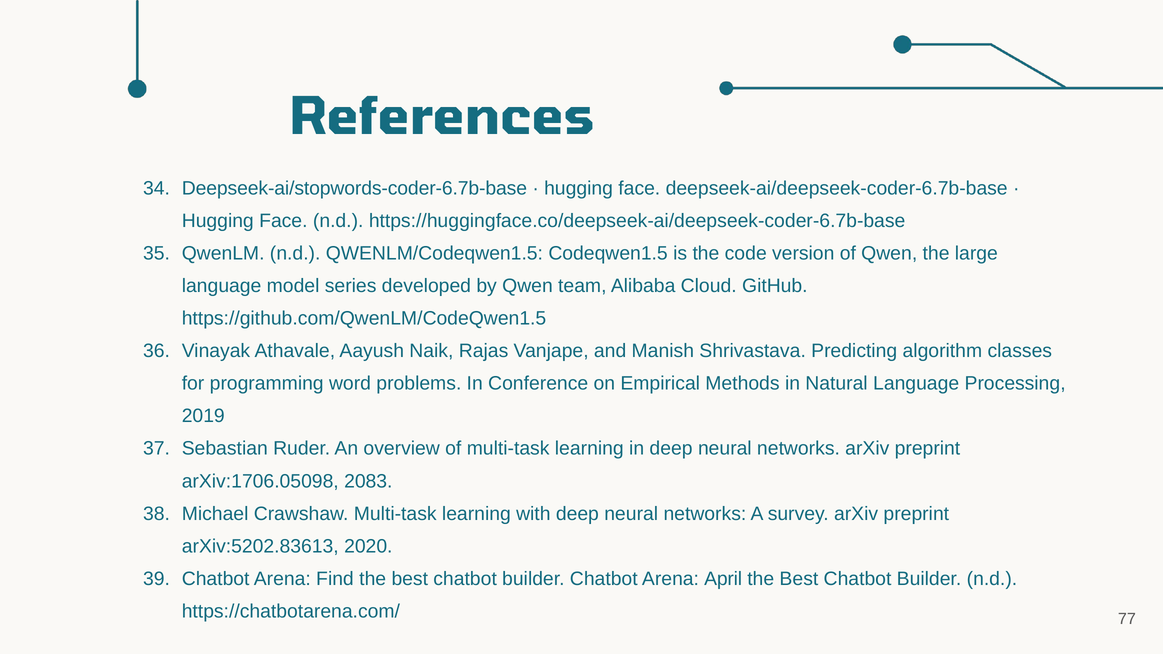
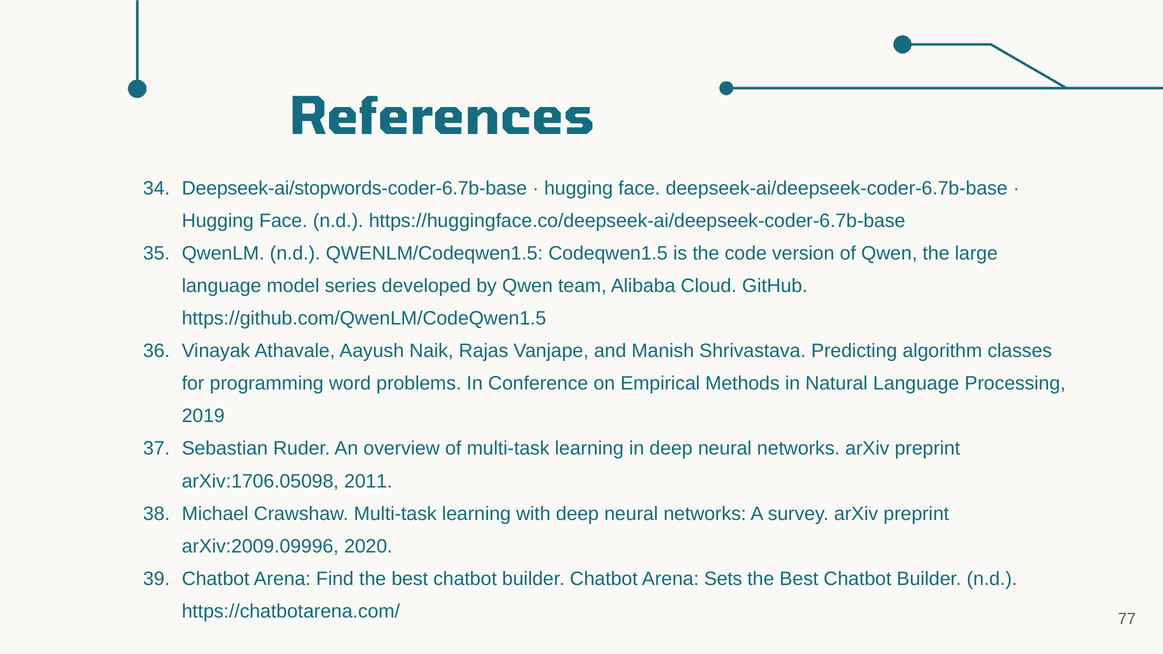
2083: 2083 -> 2011 (368, 481)
arXiv:5202.83613: arXiv:5202.83613 -> arXiv:2009.09996 (260, 546)
April: April -> Sets (723, 579)
